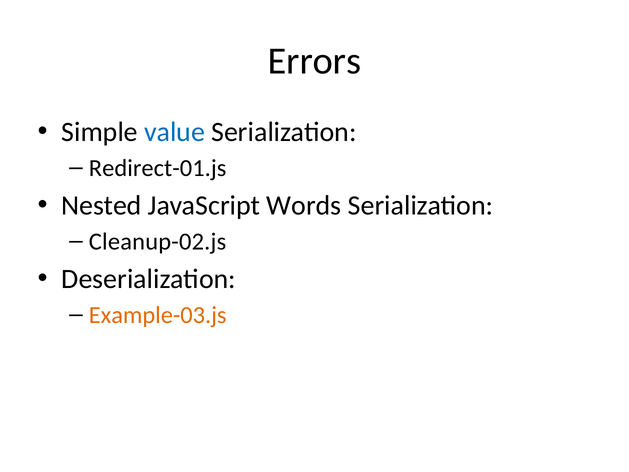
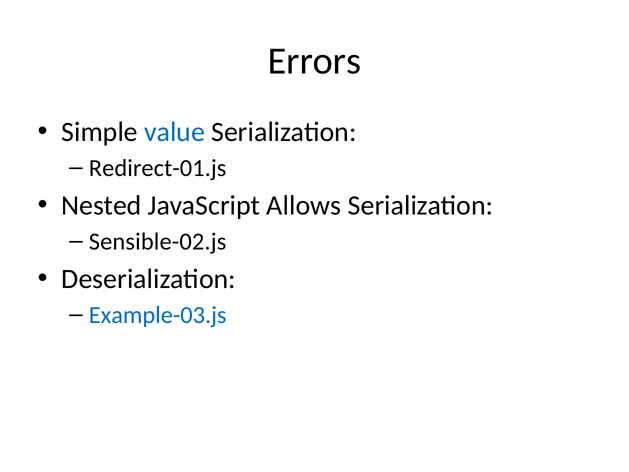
Words: Words -> Allows (304, 205)
Cleanup-02.js: Cleanup-02.js -> Sensible-02.js (158, 241)
Example-03.js colour: orange -> blue (158, 315)
